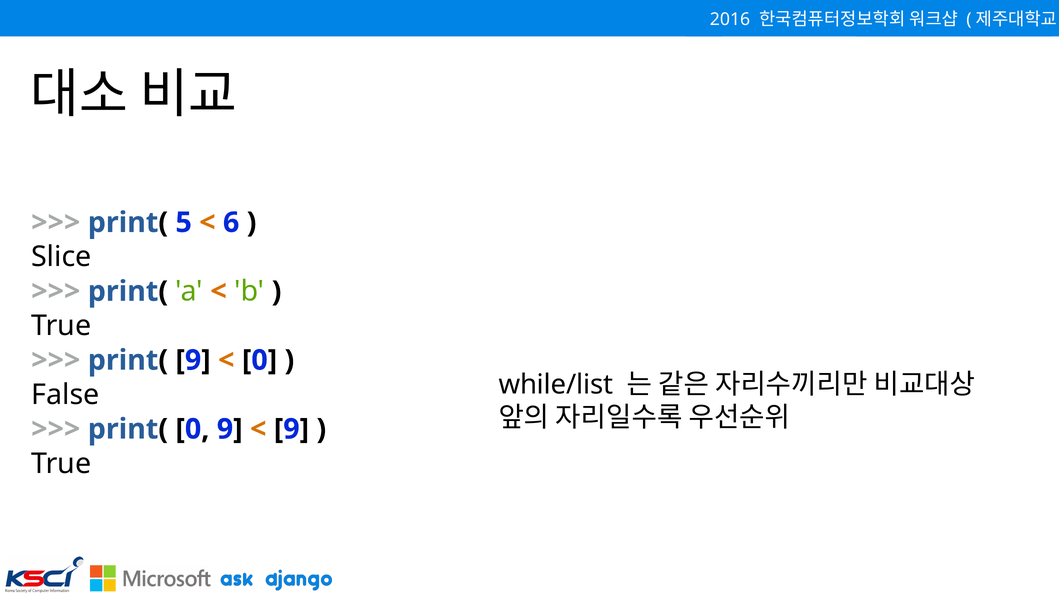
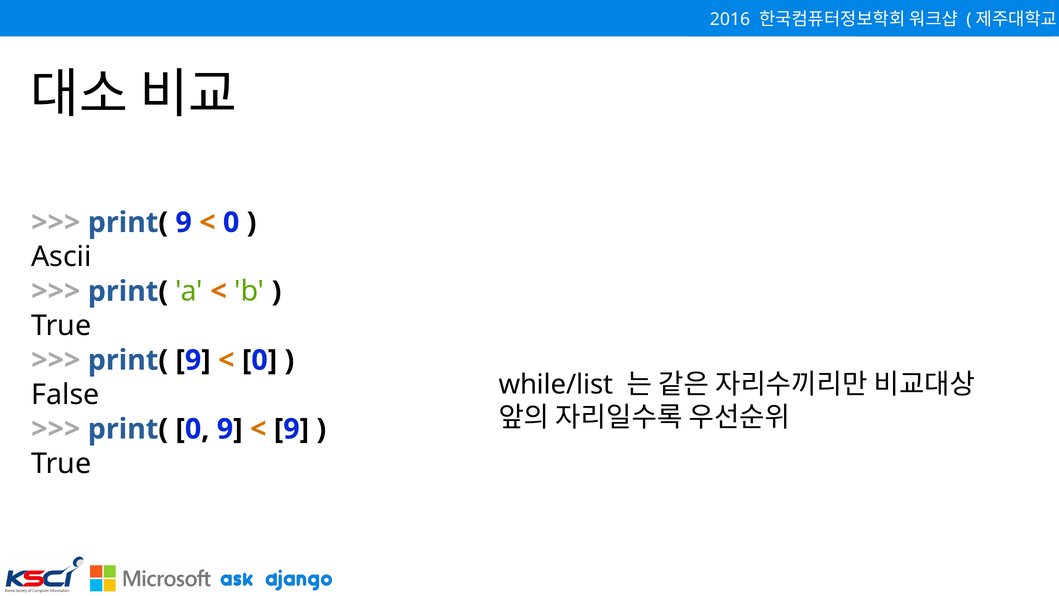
5: 5 -> 9 (184, 222)
6: 6 -> 0 (231, 222)
Slice: Slice -> Ascii (61, 257)
